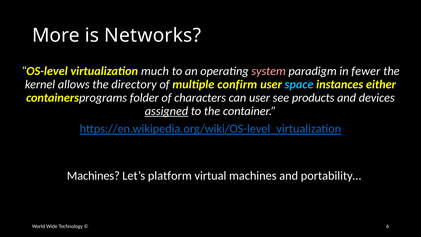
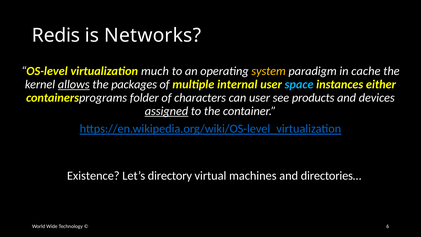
More: More -> Redis (56, 35)
system colour: pink -> yellow (269, 71)
fewer: fewer -> cache (366, 71)
allows underline: none -> present (74, 84)
directory: directory -> packages (134, 84)
confirm: confirm -> internal (237, 84)
Machines: Machines -> Existence (93, 176)
platform: platform -> directory (170, 176)
portability…: portability… -> directories… (331, 176)
